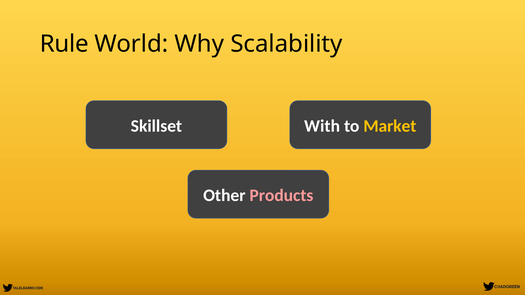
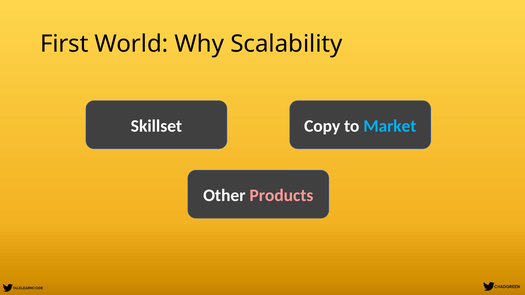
Rule: Rule -> First (64, 44)
With: With -> Copy (322, 126)
Market colour: yellow -> light blue (390, 126)
